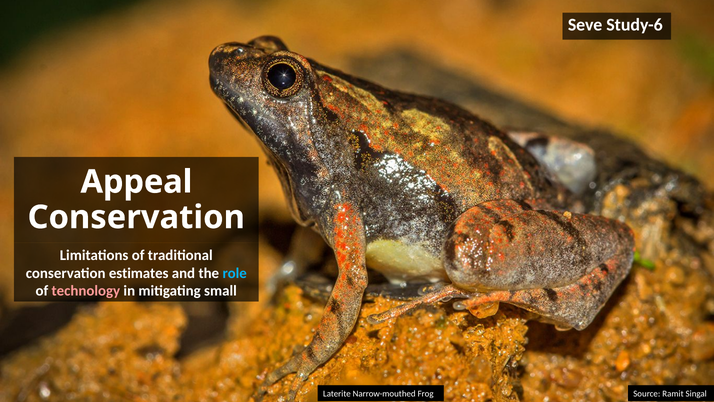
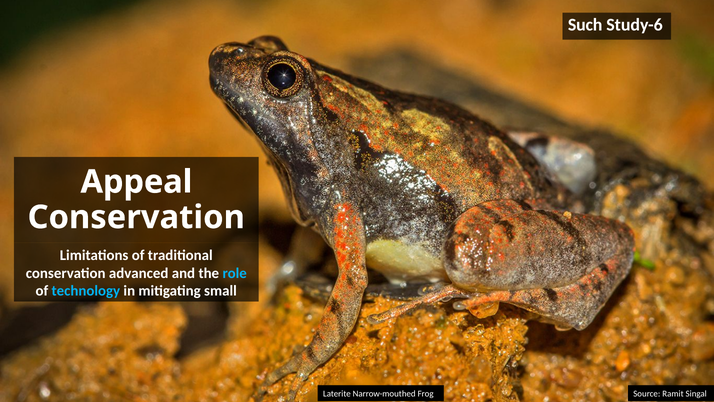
Seve: Seve -> Such (585, 25)
estimates: estimates -> advanced (139, 273)
technology colour: pink -> light blue (86, 291)
